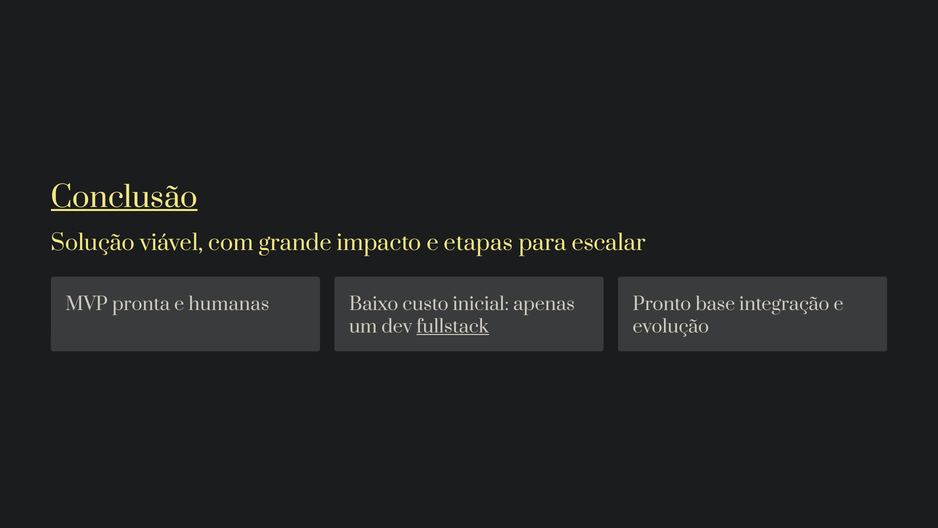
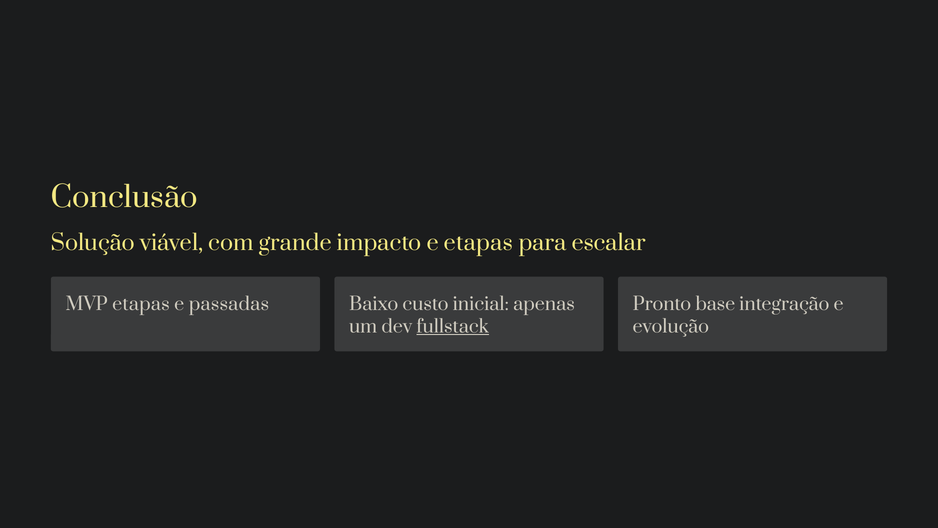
Conclusão underline: present -> none (124, 197)
MVP pronta: pronta -> etapas (141, 304)
humanas: humanas -> passadas (229, 304)
